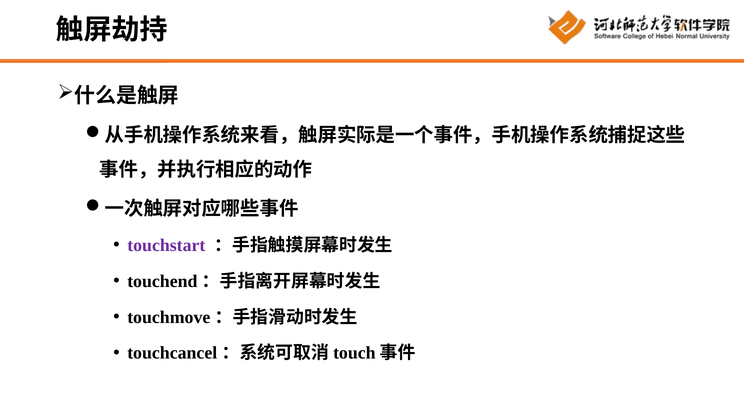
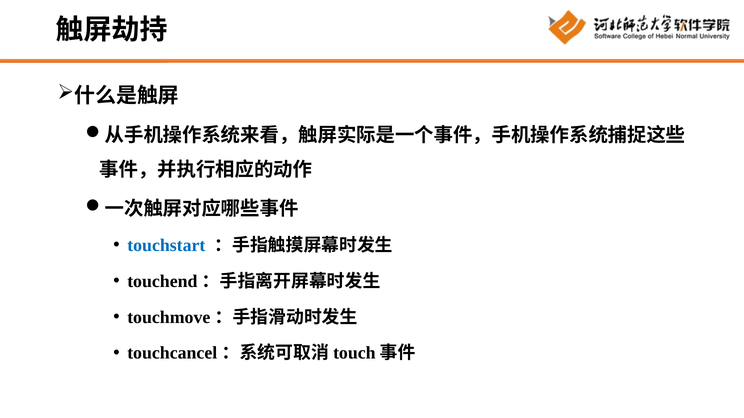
touchstart colour: purple -> blue (166, 246)
